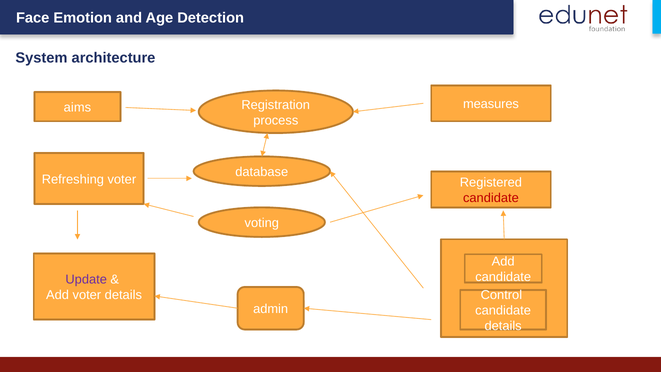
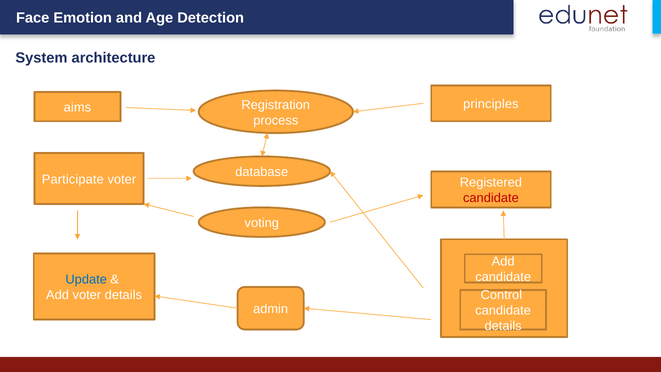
measures: measures -> principles (491, 104)
Refreshing: Refreshing -> Participate (73, 179)
Update colour: purple -> blue (86, 280)
